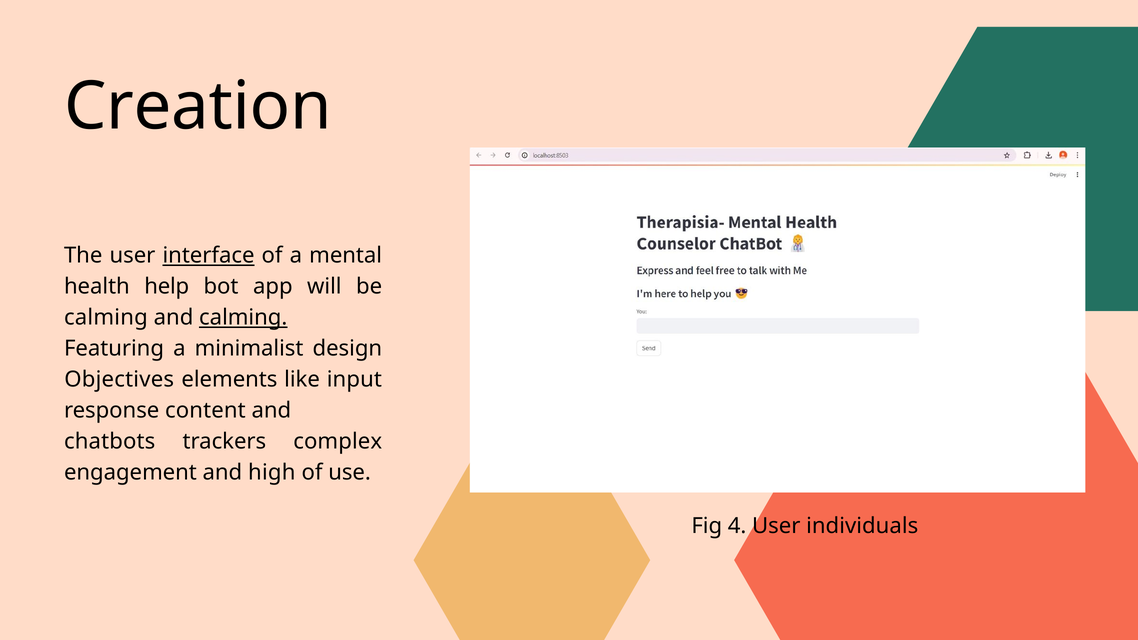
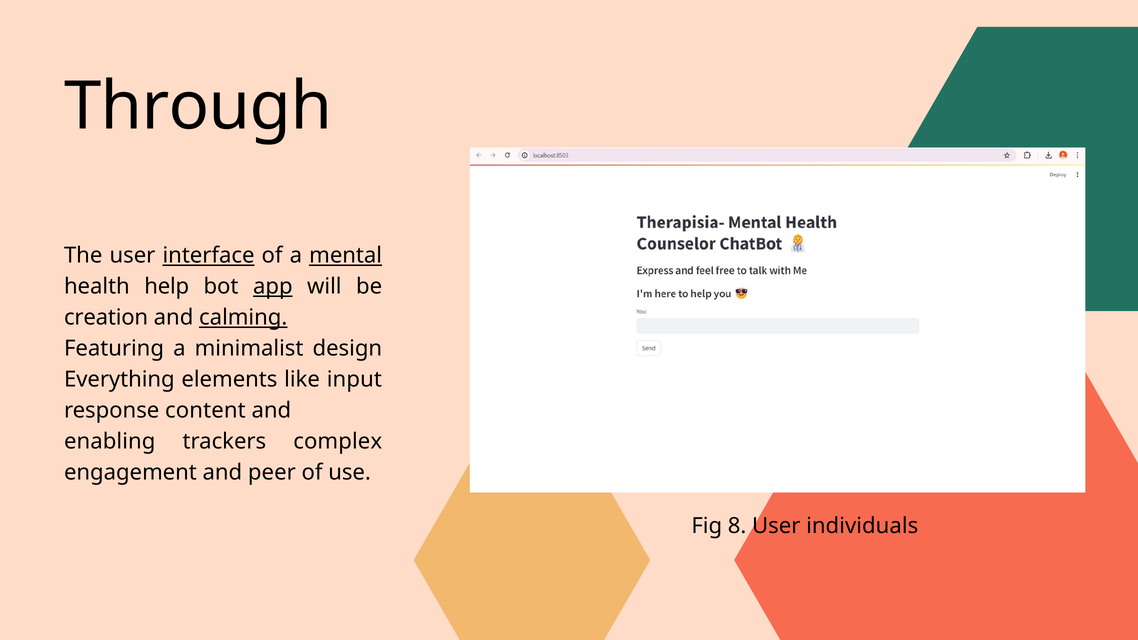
Creation: Creation -> Through (198, 107)
mental underline: none -> present (346, 256)
app underline: none -> present (273, 287)
calming: calming -> creation (106, 318)
Objectives: Objectives -> Everything (119, 380)
chatbots: chatbots -> enabling (110, 442)
high: high -> peer (272, 473)
4: 4 -> 8 (737, 526)
